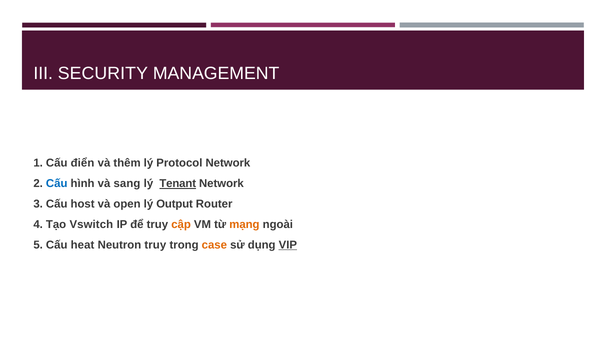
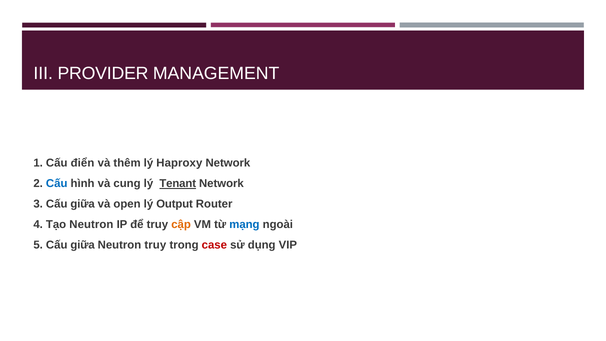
SECURITY: SECURITY -> PROVIDER (103, 74)
Protocol: Protocol -> Haproxy (179, 163)
sang: sang -> cung (127, 184)
3 Cấu host: host -> giữa (83, 204)
Tạo Vswitch: Vswitch -> Neutron (91, 224)
mạng colour: orange -> blue (244, 224)
5 Cấu heat: heat -> giữa (83, 245)
case colour: orange -> red (214, 245)
VIP underline: present -> none (288, 245)
